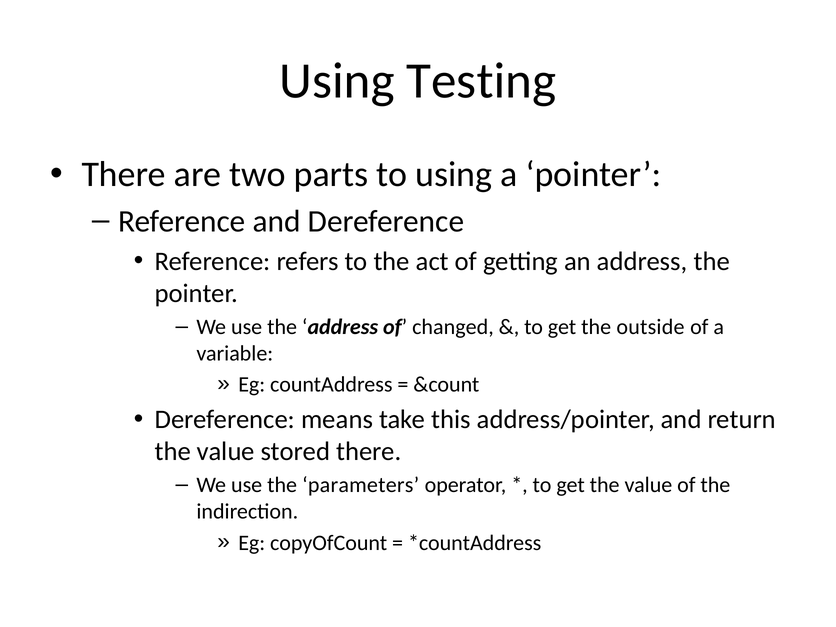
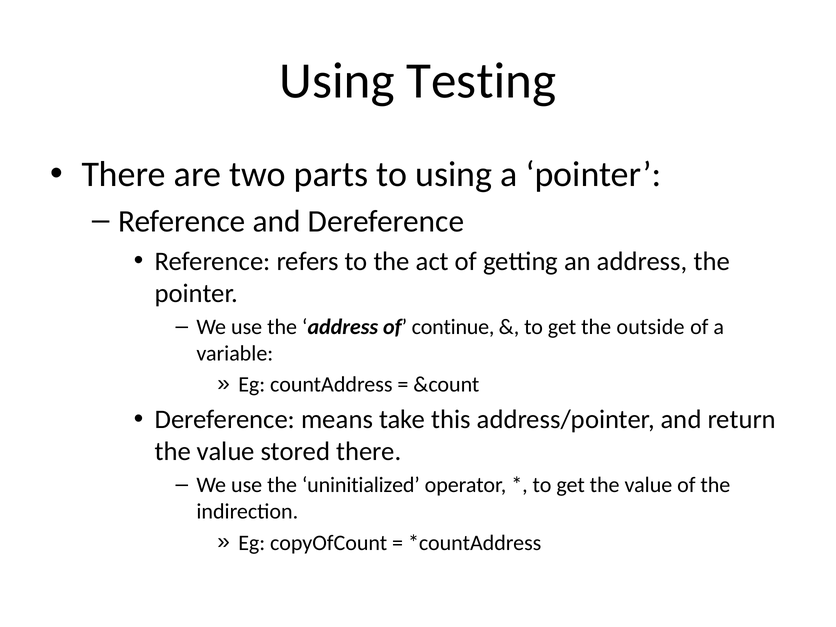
changed: changed -> continue (453, 327)
parameters: parameters -> uninitialized (361, 485)
